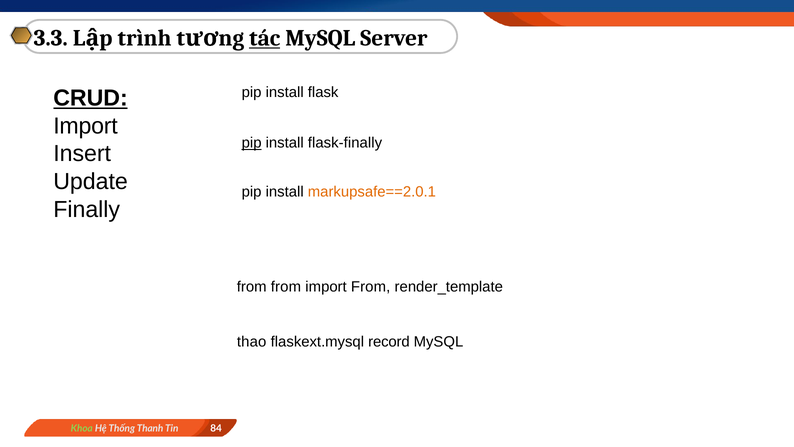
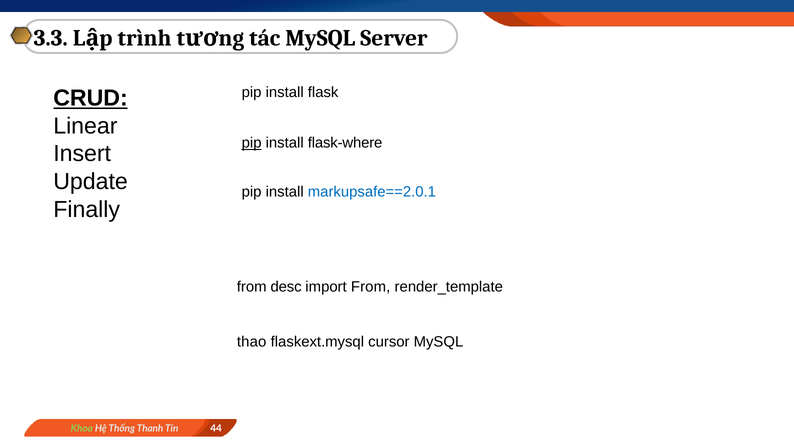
tác underline: present -> none (265, 38)
Import: Import -> Linear (85, 126)
flask-finally: flask-finally -> flask-where (345, 143)
markupsafe==2.0.1 colour: orange -> blue (372, 192)
from from: from -> desc (286, 287)
record: record -> cursor (389, 342)
84: 84 -> 44 (216, 428)
